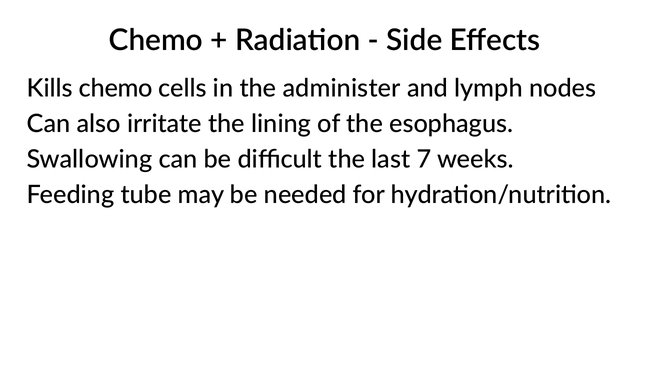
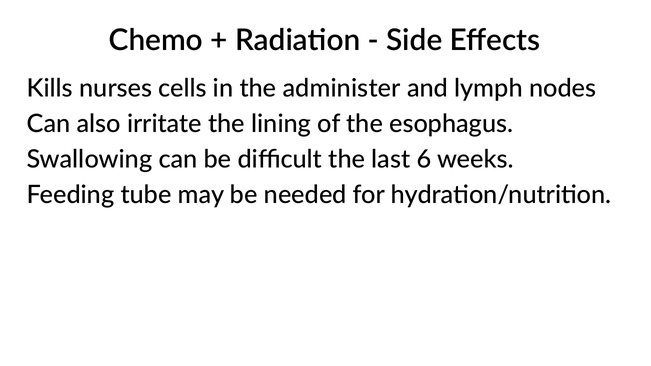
Kills chemo: chemo -> nurses (116, 89)
7: 7 -> 6 (424, 160)
